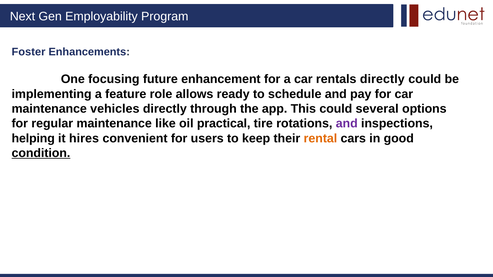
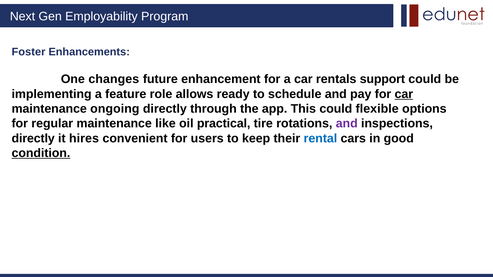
focusing: focusing -> changes (114, 79)
rentals directly: directly -> support (382, 79)
car underline: none -> present (404, 94)
vehicles: vehicles -> ongoing (115, 109)
several: several -> flexible (377, 109)
helping: helping -> directly (33, 138)
rental colour: orange -> blue (320, 138)
